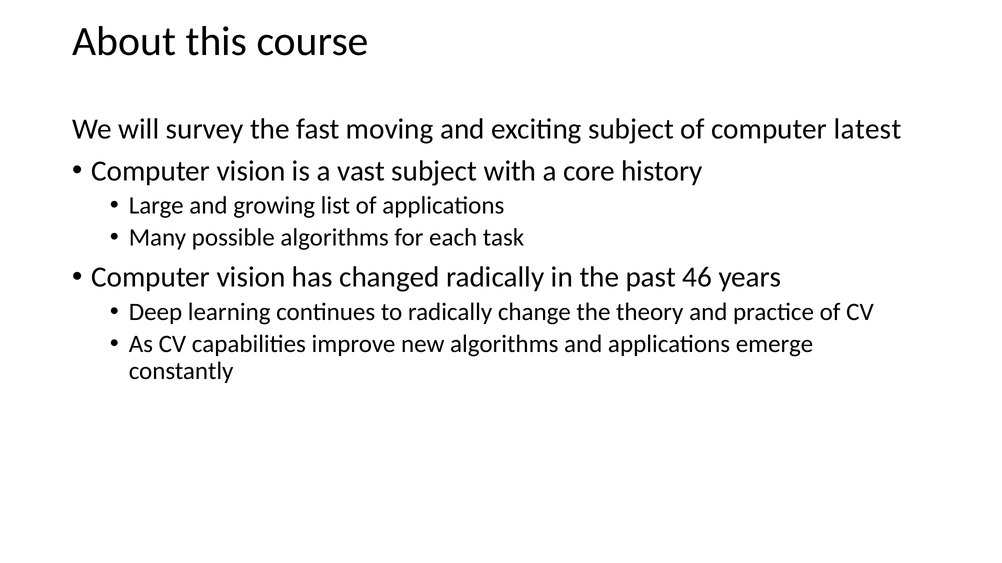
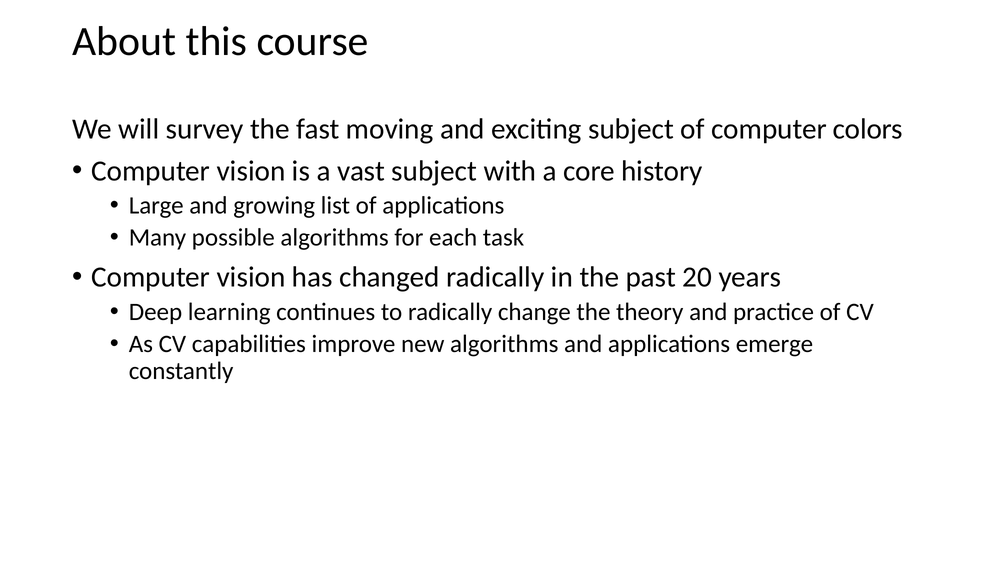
latest: latest -> colors (868, 129)
46: 46 -> 20 (697, 278)
